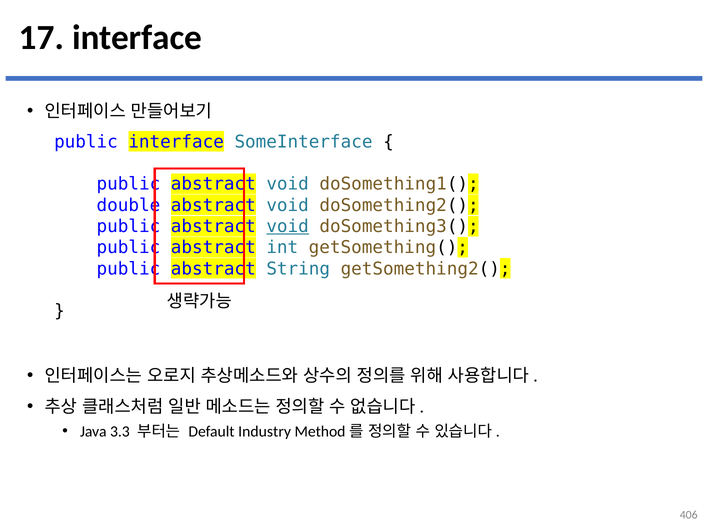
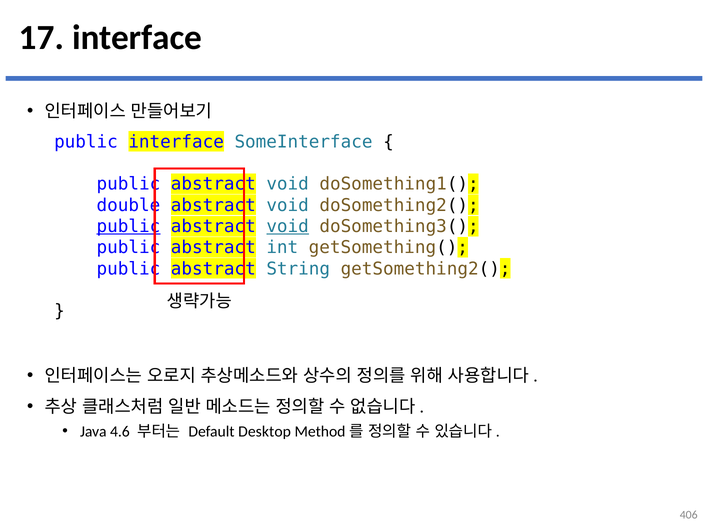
public underline: none -> present (128, 227)
3.3: 3.3 -> 4.6 (120, 432)
Industry: Industry -> Desktop (265, 432)
